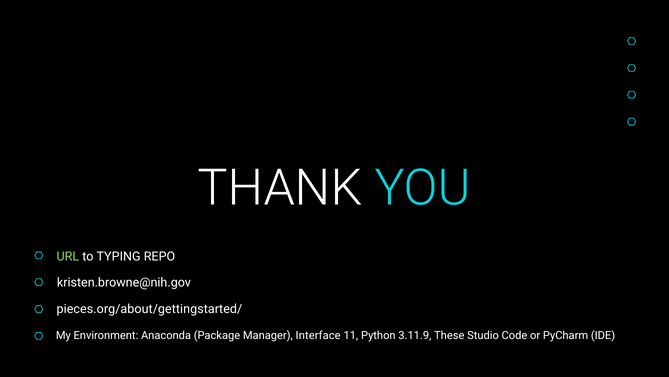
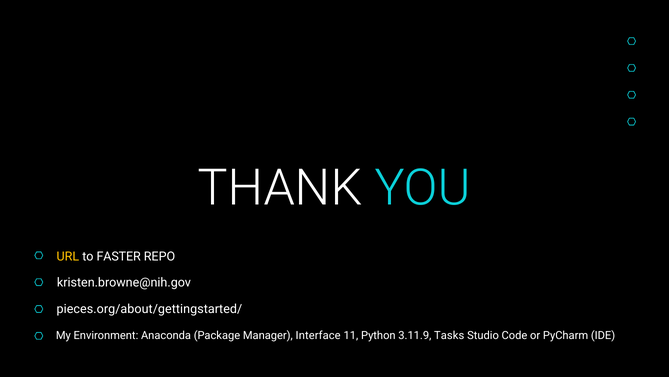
URL colour: light green -> yellow (68, 256)
TYPING: TYPING -> FASTER (119, 256)
These: These -> Tasks (449, 335)
